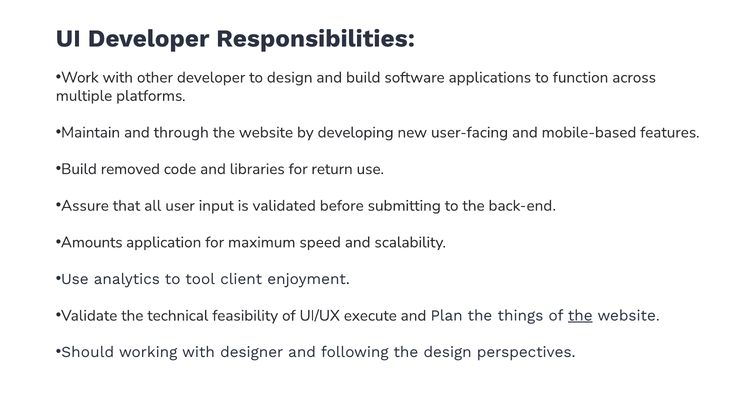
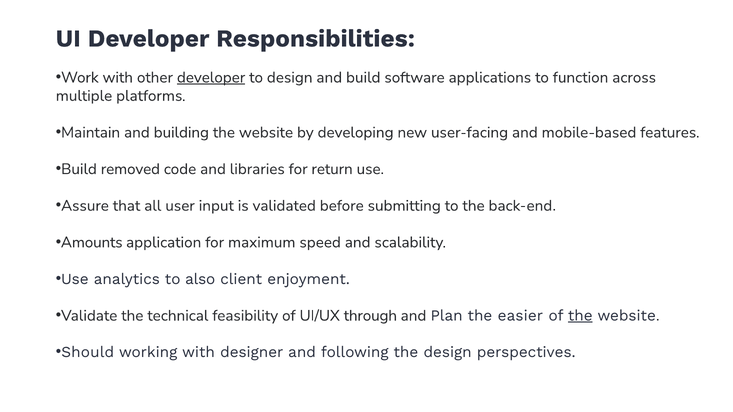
developer underline: none -> present (211, 78)
through: through -> building (181, 133)
tool: tool -> also (200, 279)
execute: execute -> through (370, 316)
things: things -> easier (520, 316)
